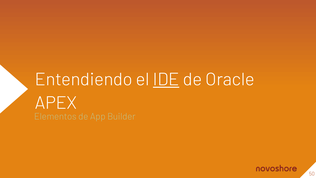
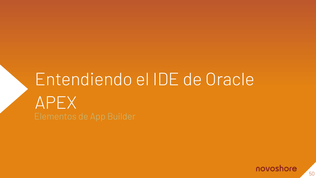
IDE underline: present -> none (166, 79)
